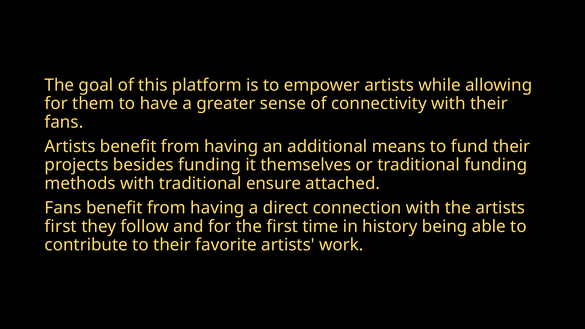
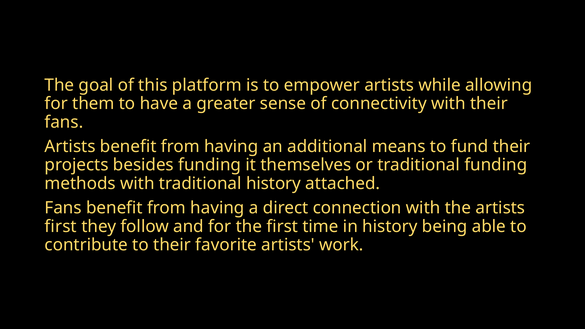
traditional ensure: ensure -> history (274, 183)
